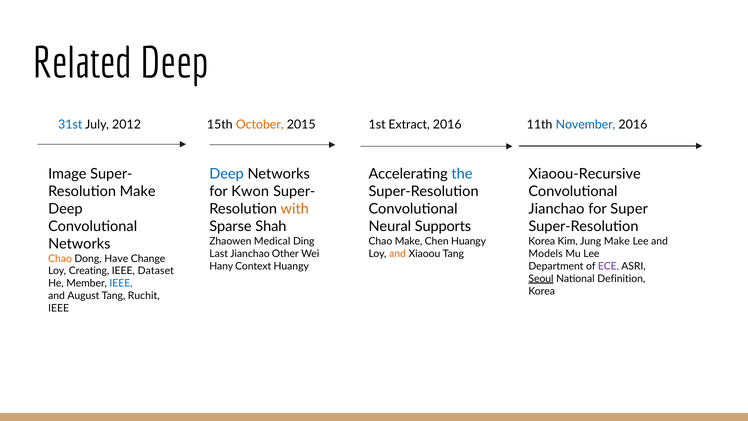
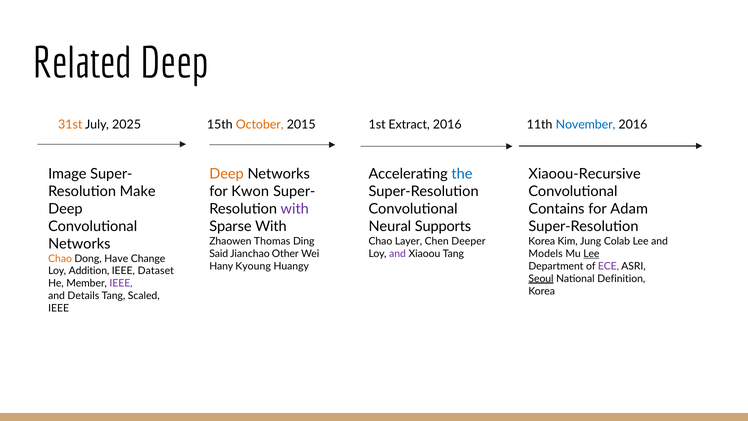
31st colour: blue -> orange (70, 124)
2012: 2012 -> 2025 (127, 124)
Deep colour: blue -> orange (227, 174)
with colour: orange -> purple (295, 209)
Jianchao: Jianchao -> Contains (557, 209)
Super: Super -> Adam (629, 209)
Sparse Shah: Shah -> With (271, 226)
Medical: Medical -> Thomas (272, 241)
Chao Make: Make -> Layer (409, 241)
Chen Huangy: Huangy -> Deeper (468, 241)
Jung Make: Make -> Colab (617, 241)
Last: Last -> Said (219, 253)
and colour: orange -> purple (398, 253)
Lee underline: none -> present (591, 253)
Context: Context -> Kyoung (253, 266)
Creating: Creating -> Addition (89, 271)
IEEE colour: blue -> purple (121, 283)
August: August -> Details (83, 296)
Ruchit: Ruchit -> Scaled (144, 296)
